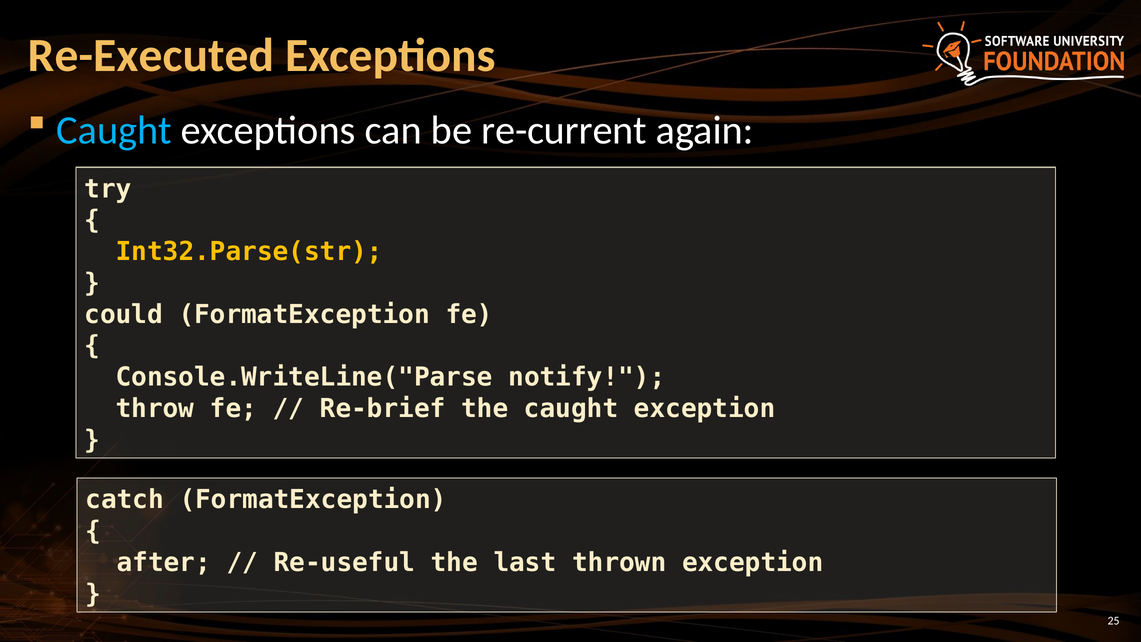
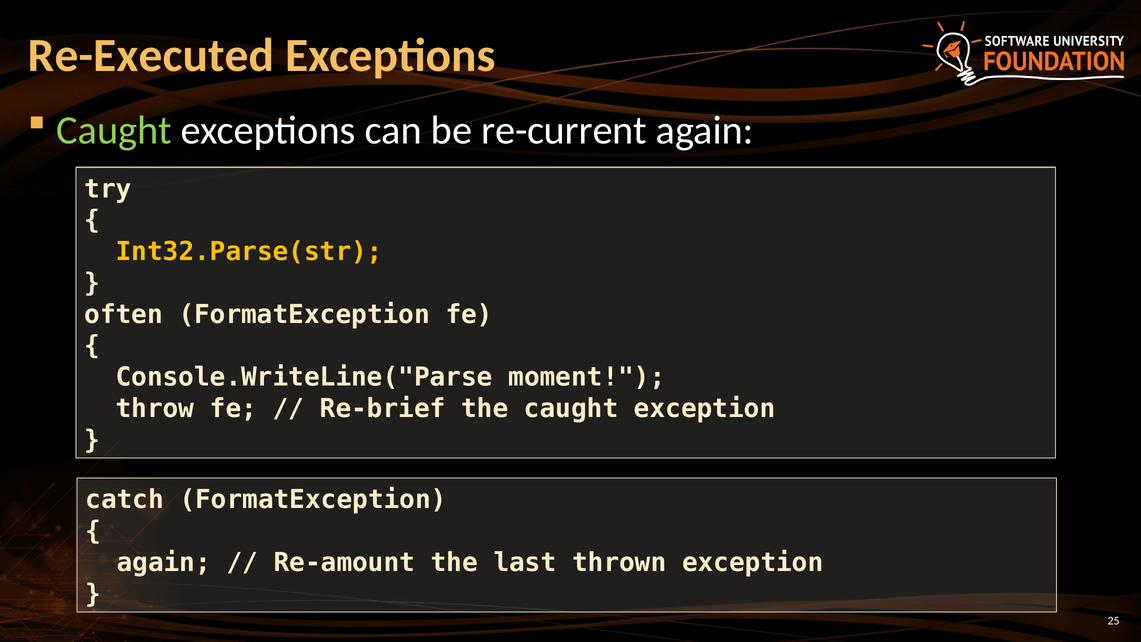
Caught colour: light blue -> light green (114, 130)
could: could -> often (124, 314)
notify: notify -> moment (587, 377)
after: after -> again (164, 562)
Re-useful: Re-useful -> Re-amount (344, 562)
